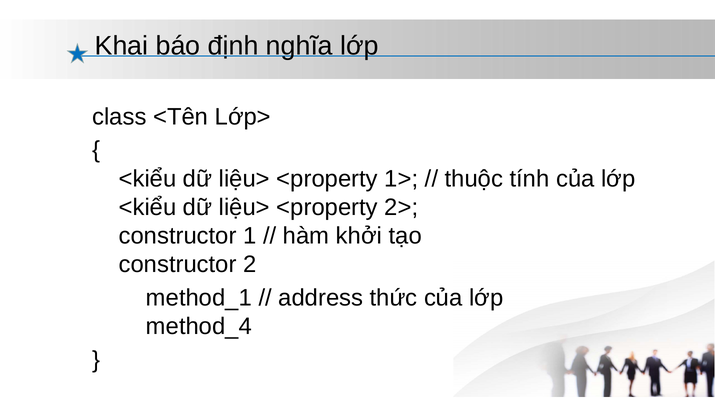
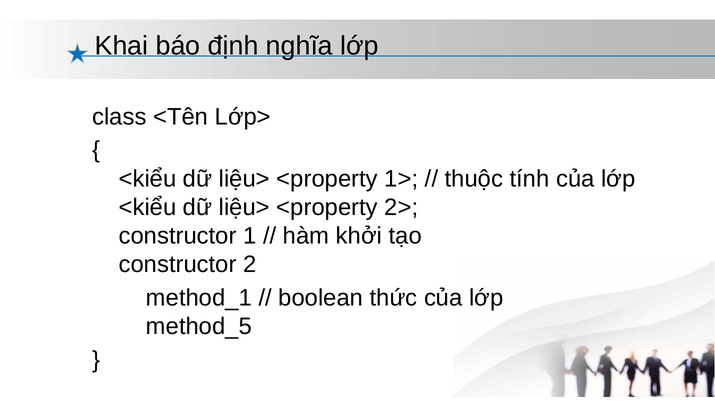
address: address -> boolean (321, 298)
method_4: method_4 -> method_5 (199, 327)
